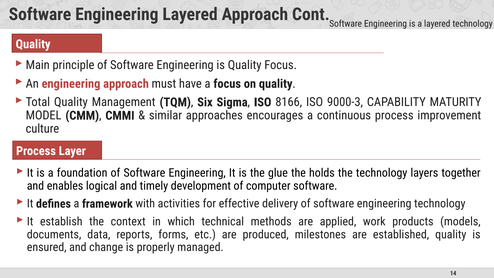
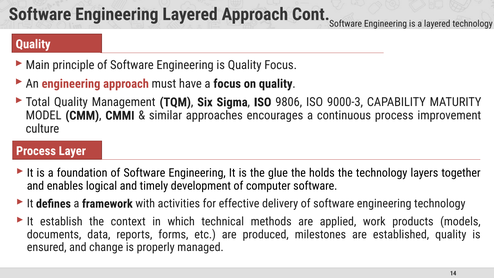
8166: 8166 -> 9806 (289, 102)
